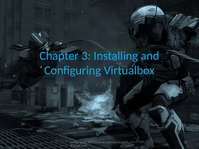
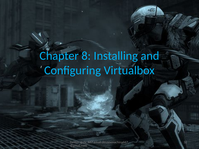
3: 3 -> 8 (86, 56)
